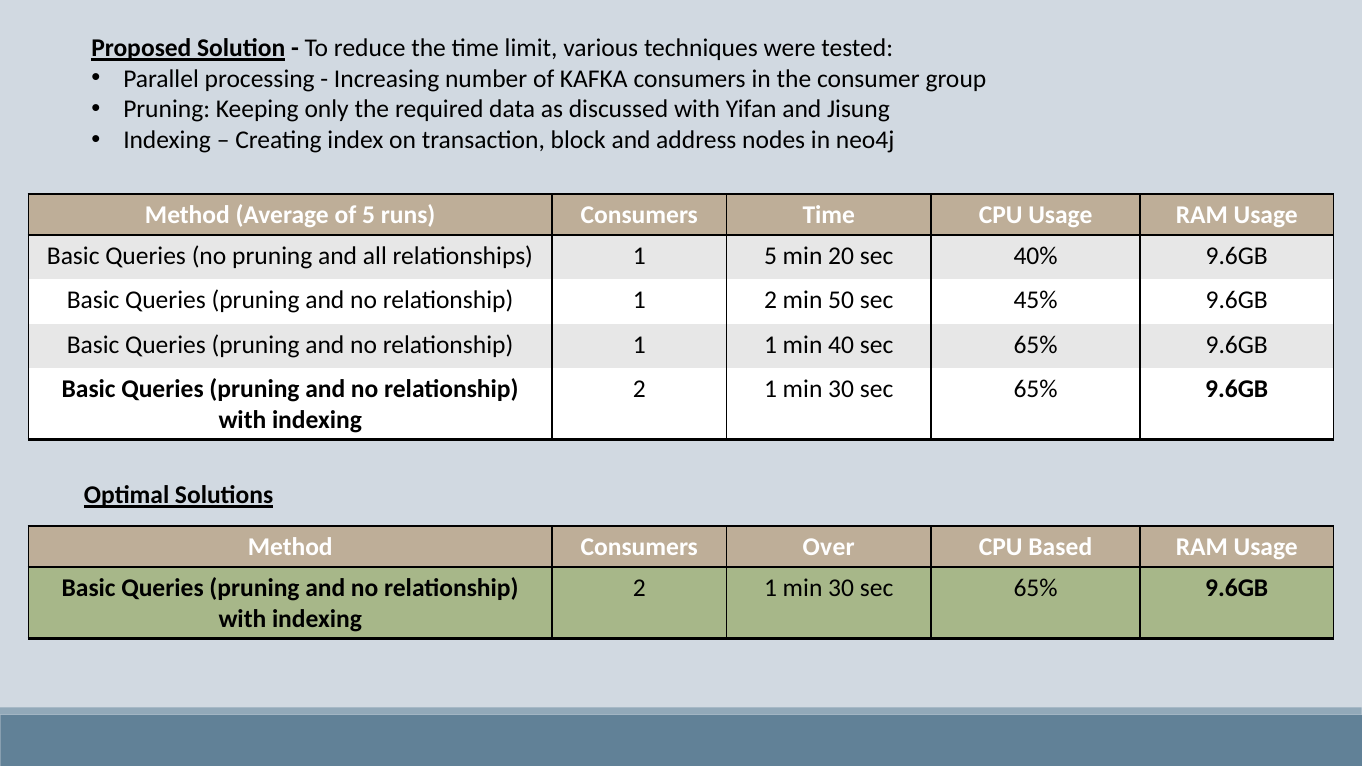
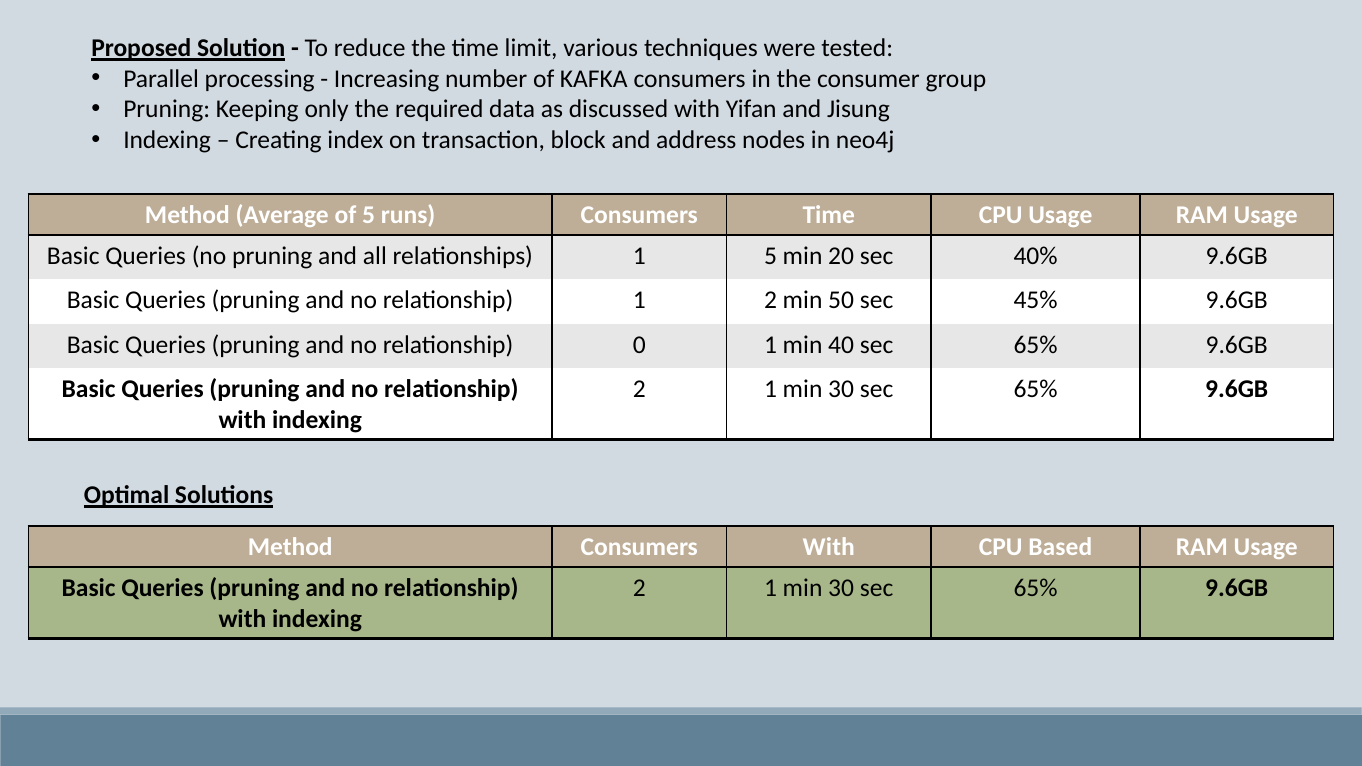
1: 1 -> 0 (639, 345)
Consumers Over: Over -> With (829, 547)
